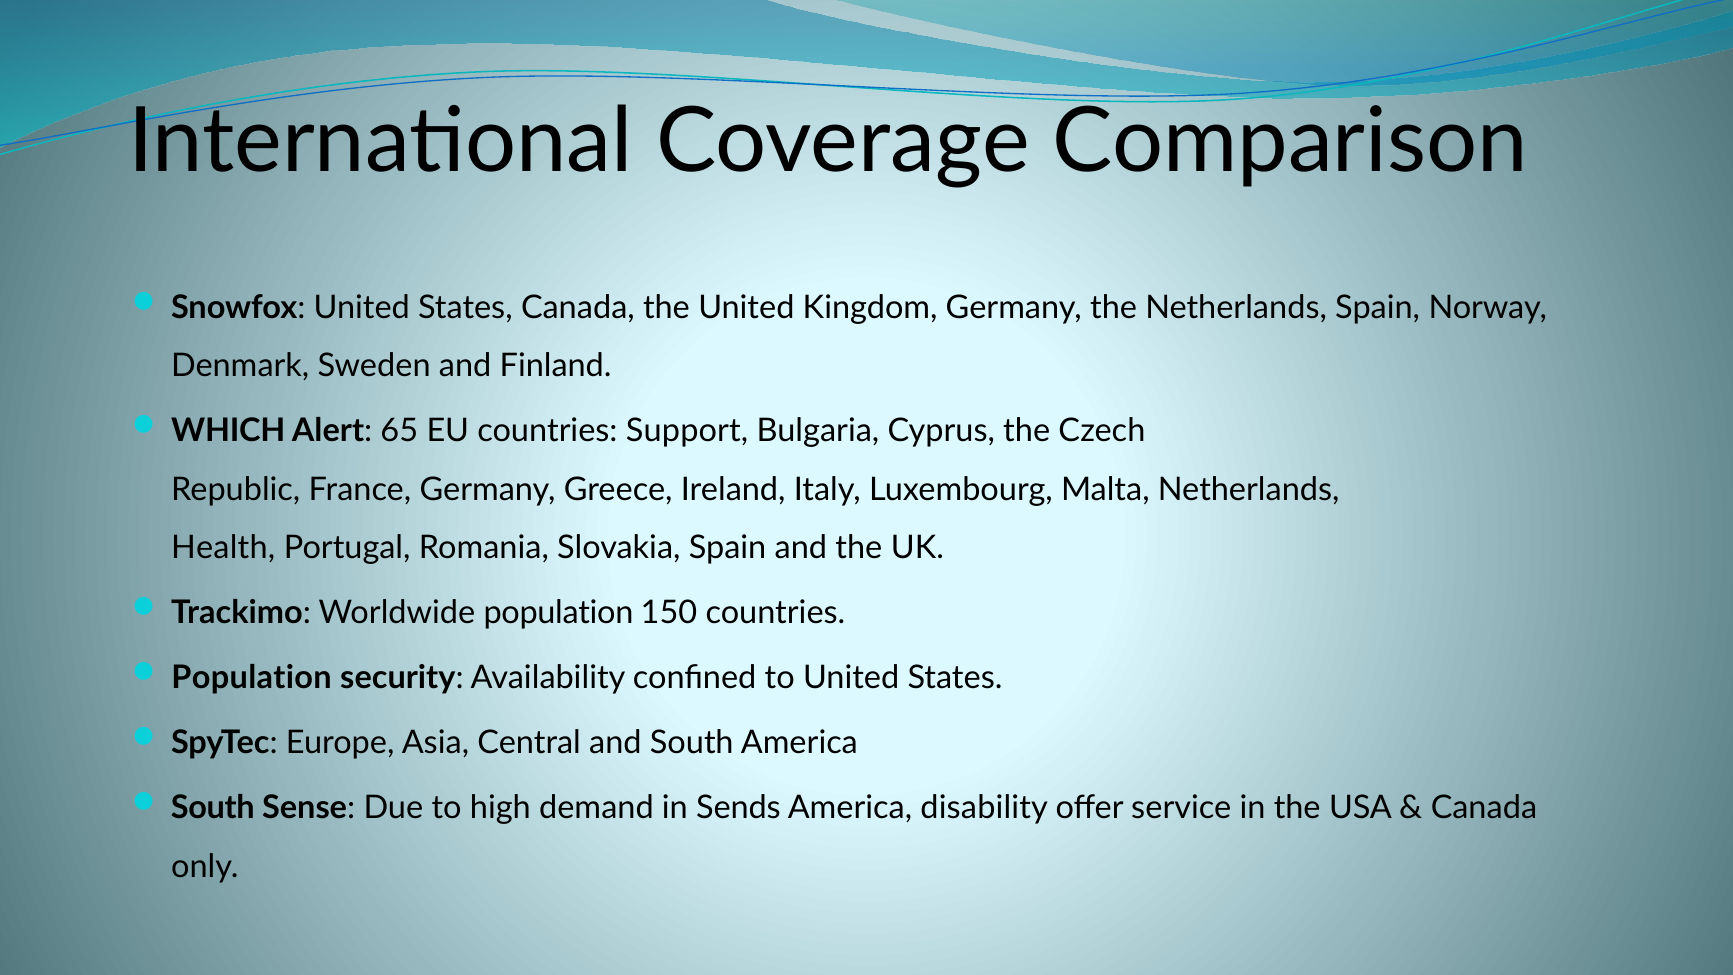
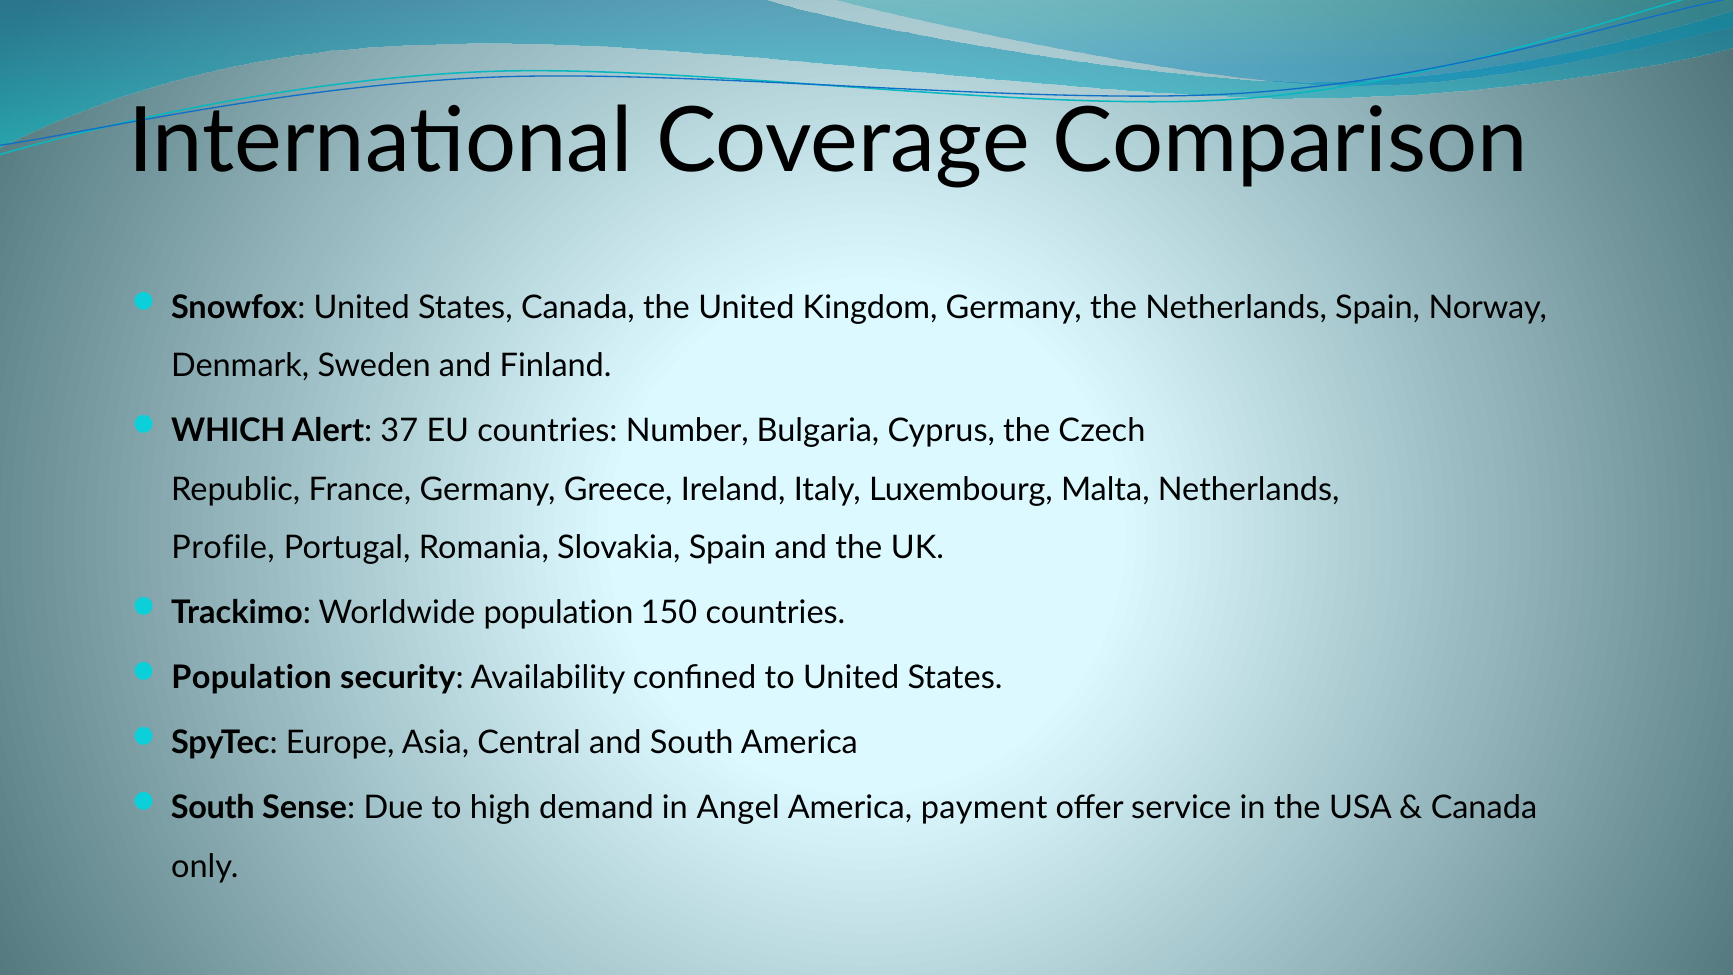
65: 65 -> 37 (399, 431)
Support: Support -> Number (687, 431)
Health: Health -> Profile (223, 548)
Sends: Sends -> Angel (738, 808)
disability: disability -> payment (984, 808)
